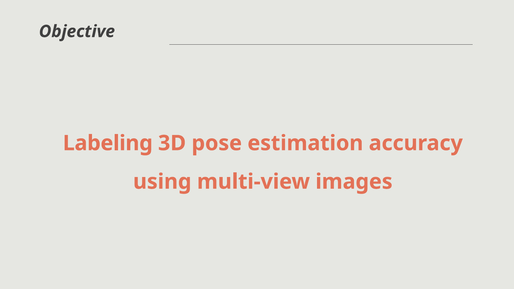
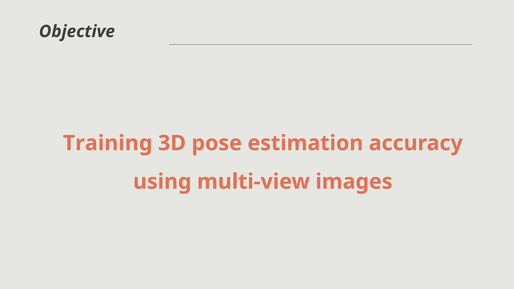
Labeling: Labeling -> Training (108, 143)
